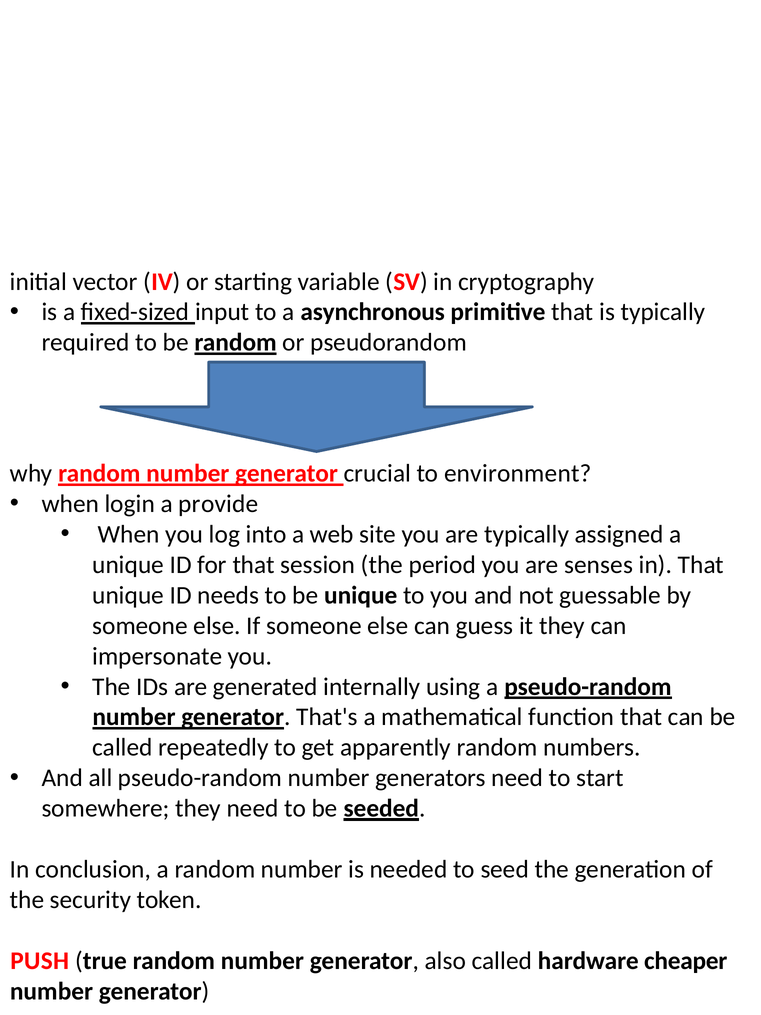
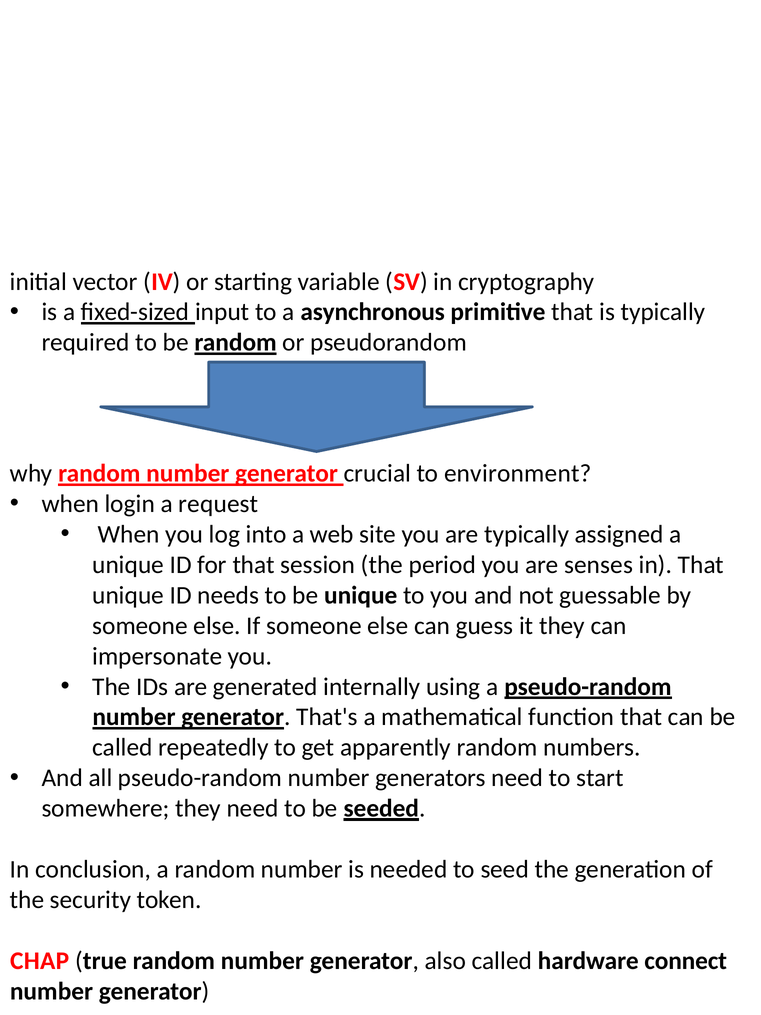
provide: provide -> request (218, 504)
PUSH: PUSH -> CHAP (40, 960)
cheaper: cheaper -> connect (686, 960)
